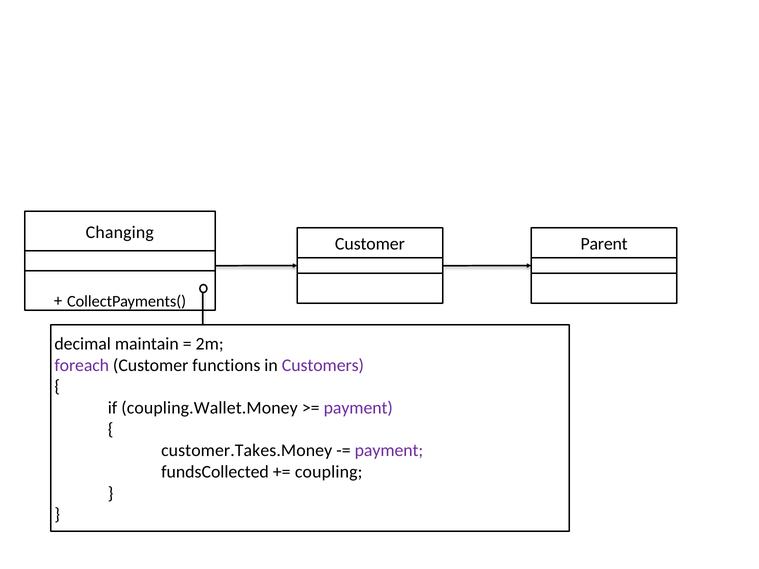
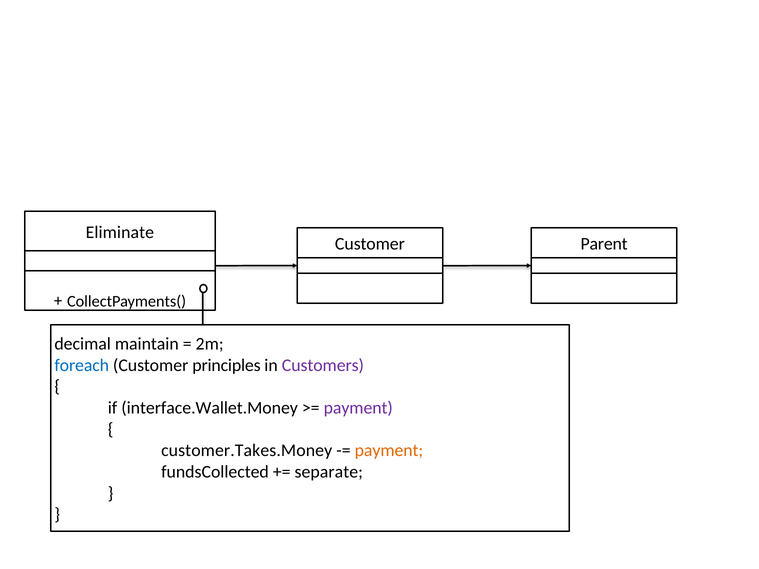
Changing: Changing -> Eliminate (120, 232)
foreach colour: purple -> blue (82, 365)
functions: functions -> principles (226, 365)
coupling.Wallet.Money: coupling.Wallet.Money -> interface.Wallet.Money (210, 408)
payment colour: purple -> orange (389, 451)
coupling: coupling -> separate (329, 472)
